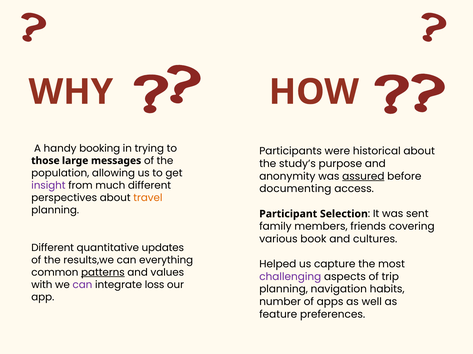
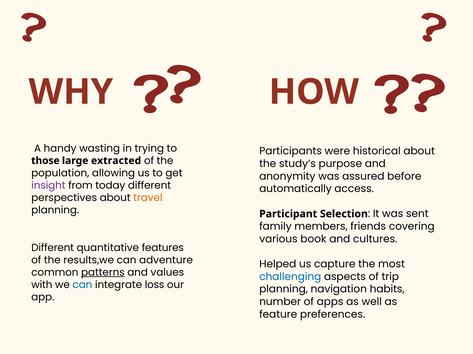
booking: booking -> wasting (100, 149)
messages: messages -> extracted (116, 161)
assured underline: present -> none (363, 177)
much: much -> today (110, 186)
documenting: documenting -> automatically (295, 189)
updates: updates -> features (163, 248)
everything: everything -> adventure (166, 261)
challenging colour: purple -> blue (290, 277)
can colour: purple -> blue (82, 285)
